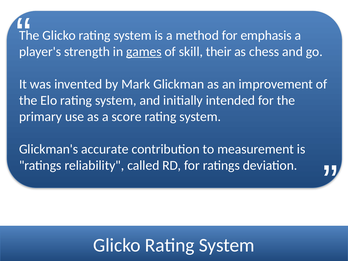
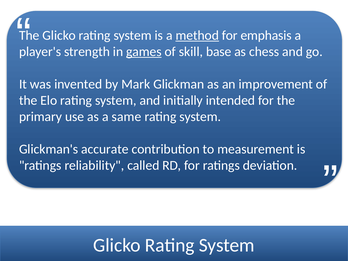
method underline: none -> present (197, 35)
their: their -> base (219, 52)
score: score -> same (127, 117)
